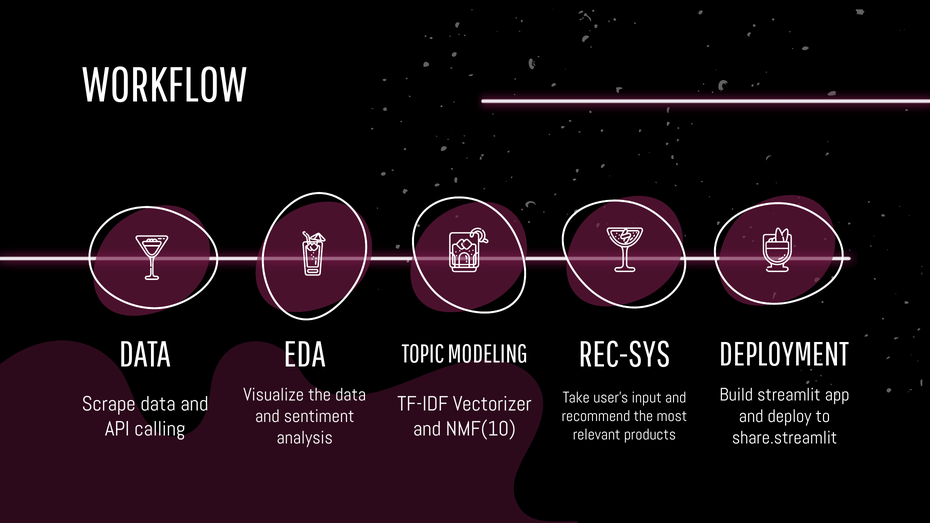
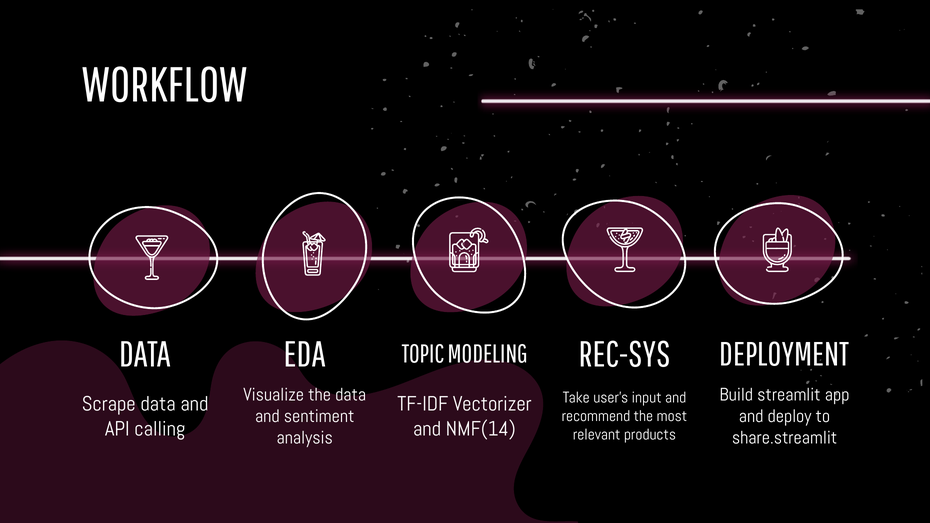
NMF(10: NMF(10 -> NMF(14 (481, 429)
